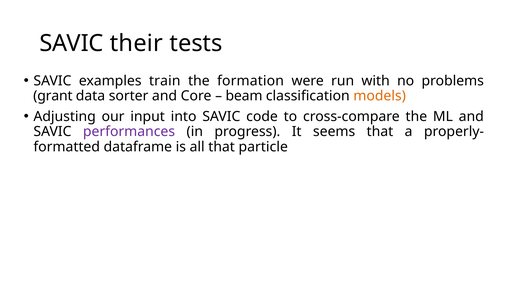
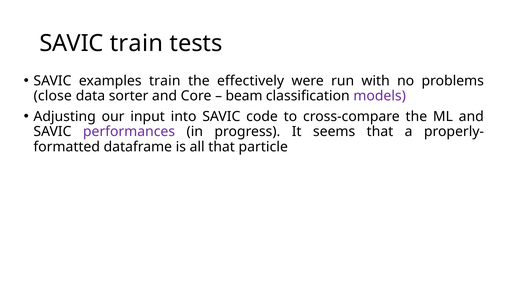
SAVIC their: their -> train (136, 43)
formation: formation -> effectively (251, 81)
grant: grant -> close (53, 96)
models colour: orange -> purple (380, 96)
